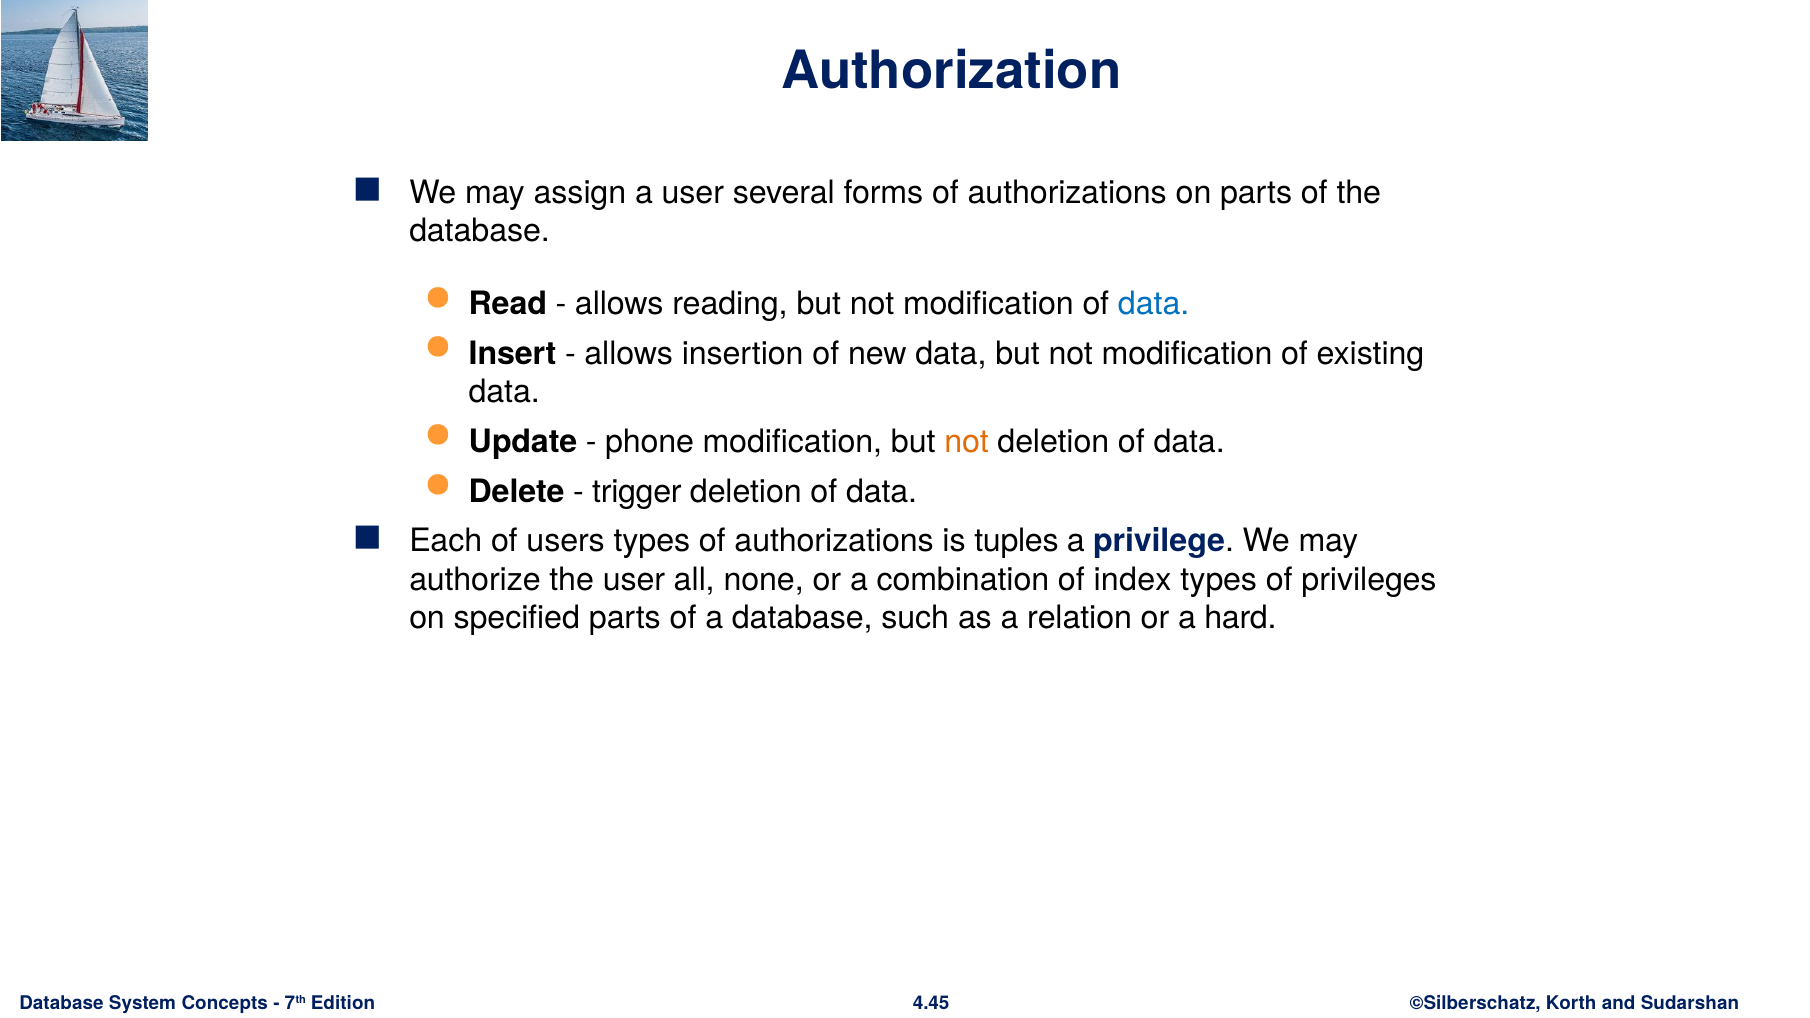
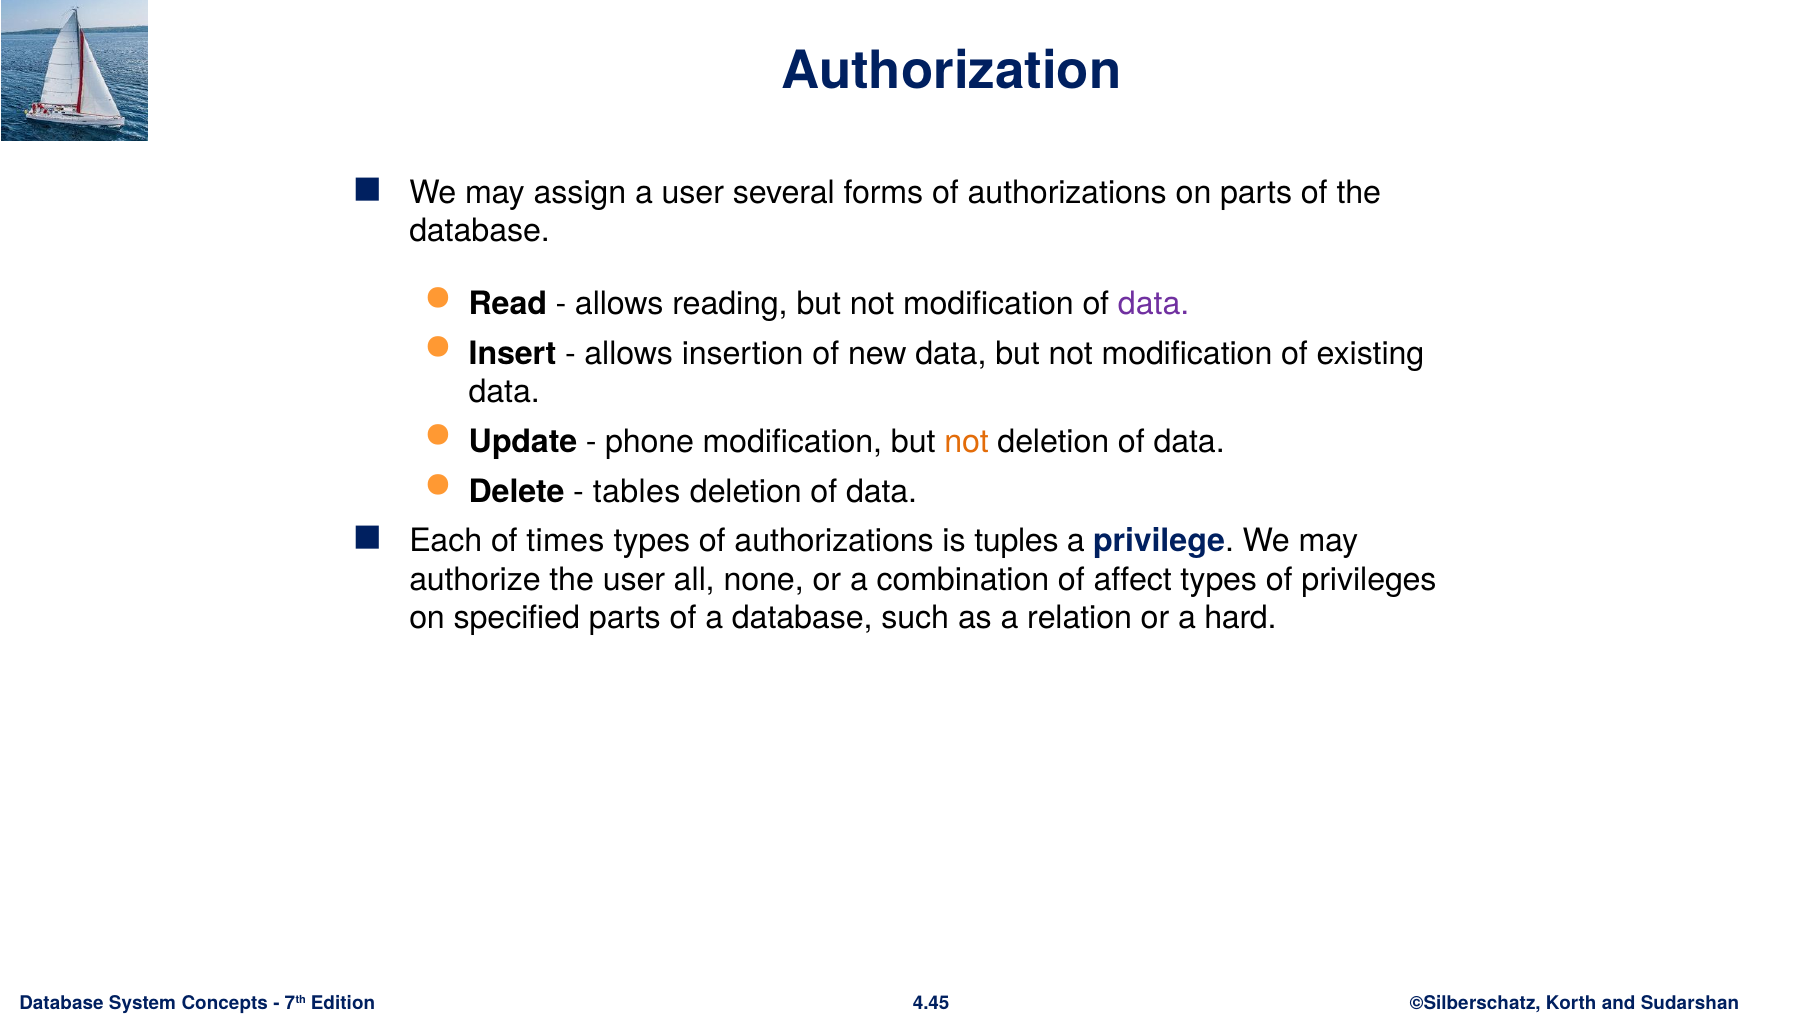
data colour: blue -> purple (1154, 304)
trigger: trigger -> tables (637, 492)
users: users -> times (565, 541)
index: index -> affect (1133, 580)
